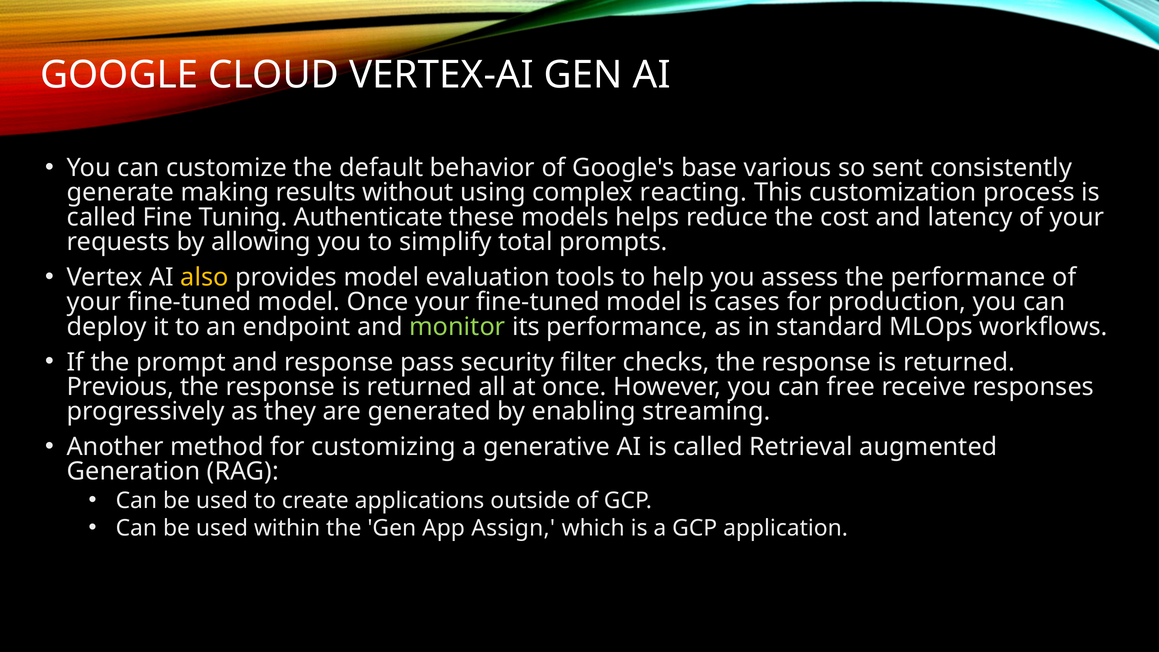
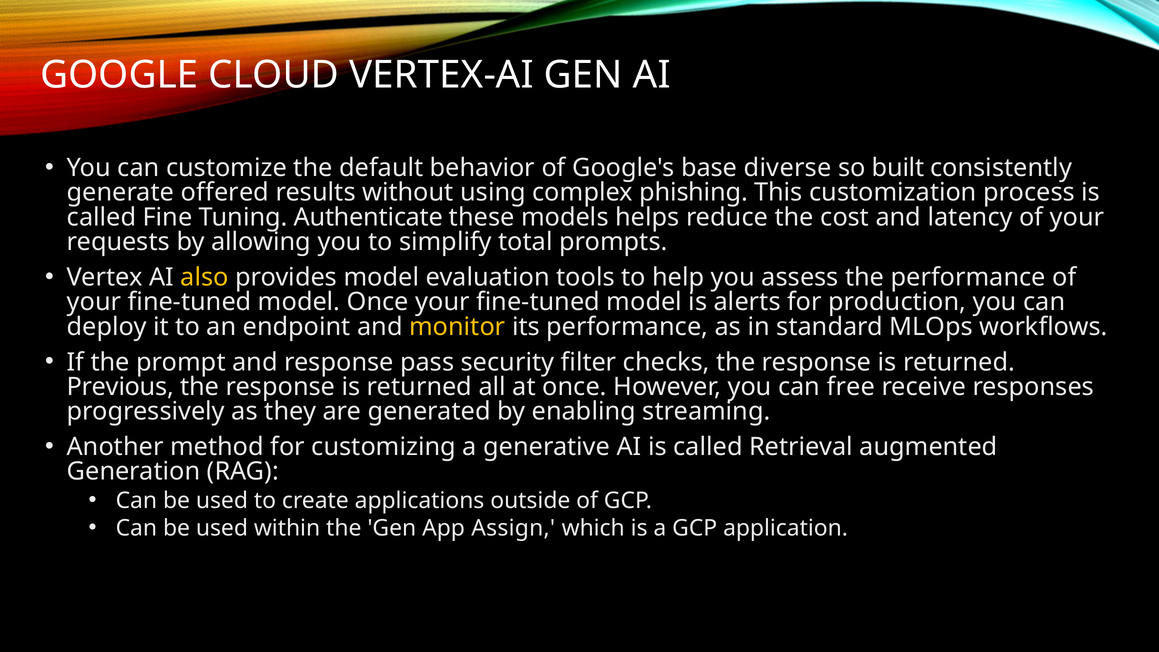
various: various -> diverse (788, 168)
sent: sent -> built (898, 168)
making: making -> offered (225, 193)
reacting: reacting -> phishing (694, 193)
cases: cases -> alerts (747, 302)
monitor colour: light green -> yellow (457, 327)
